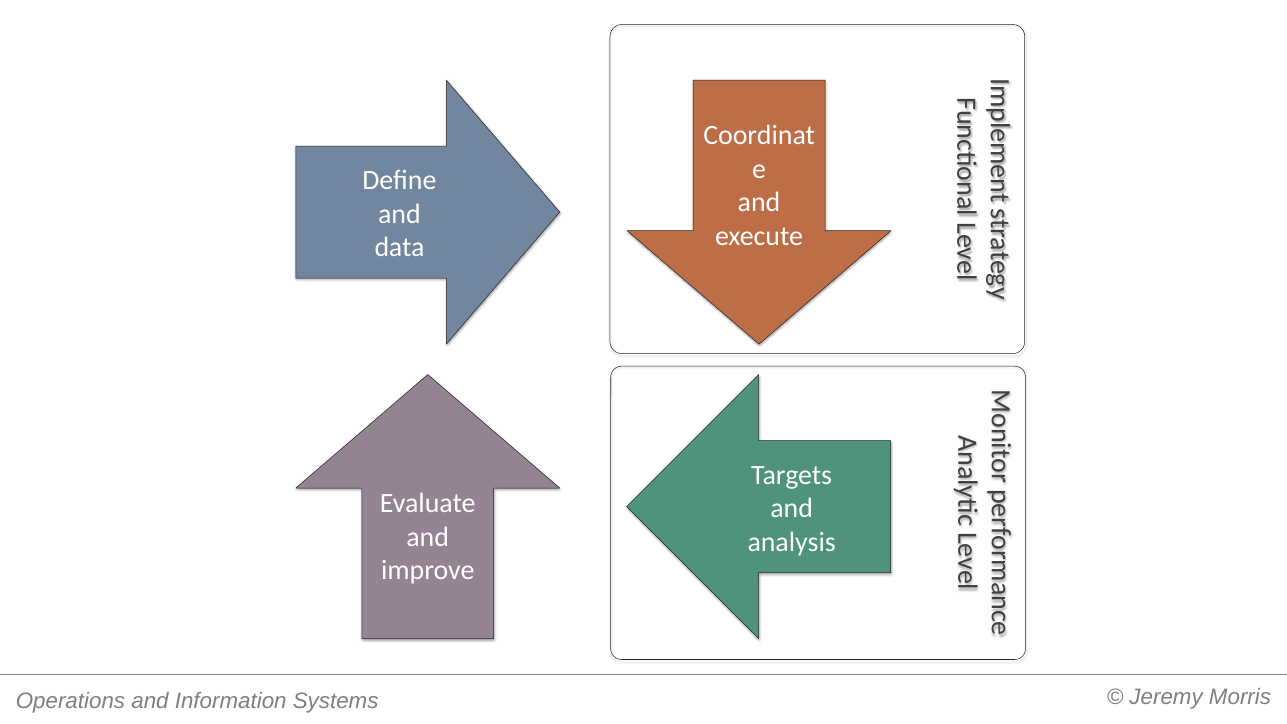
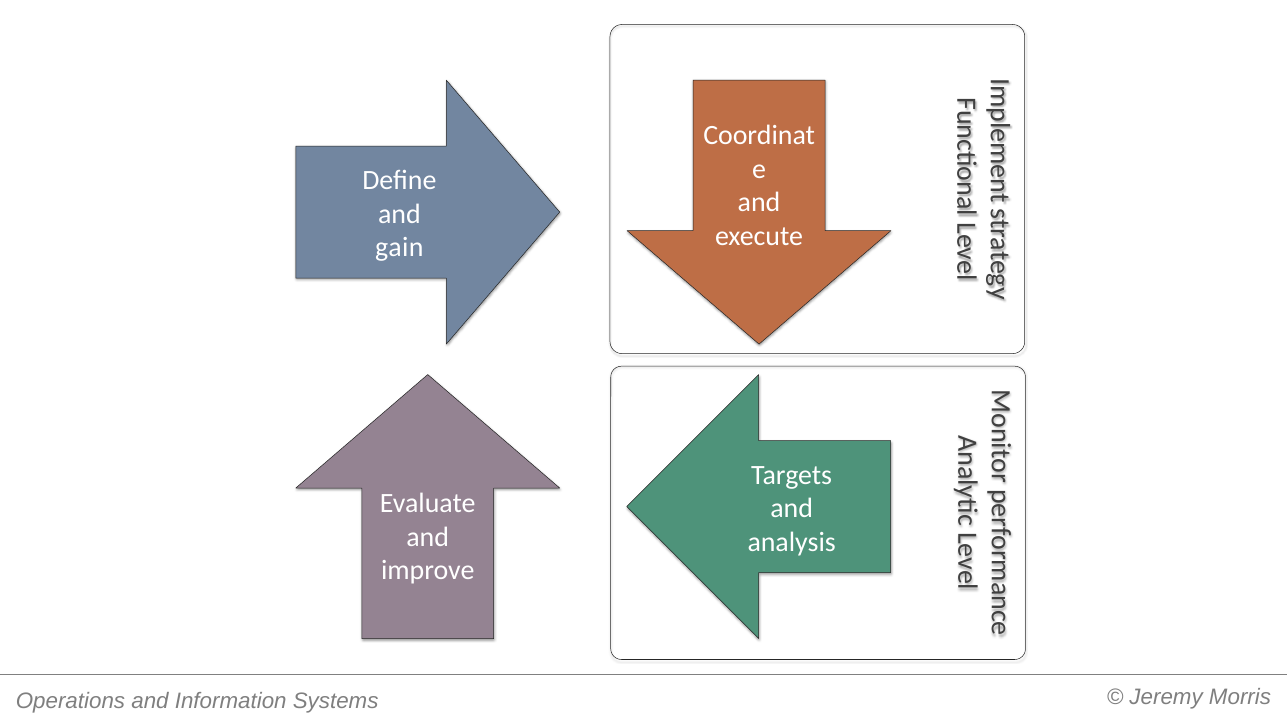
data: data -> gain (399, 248)
